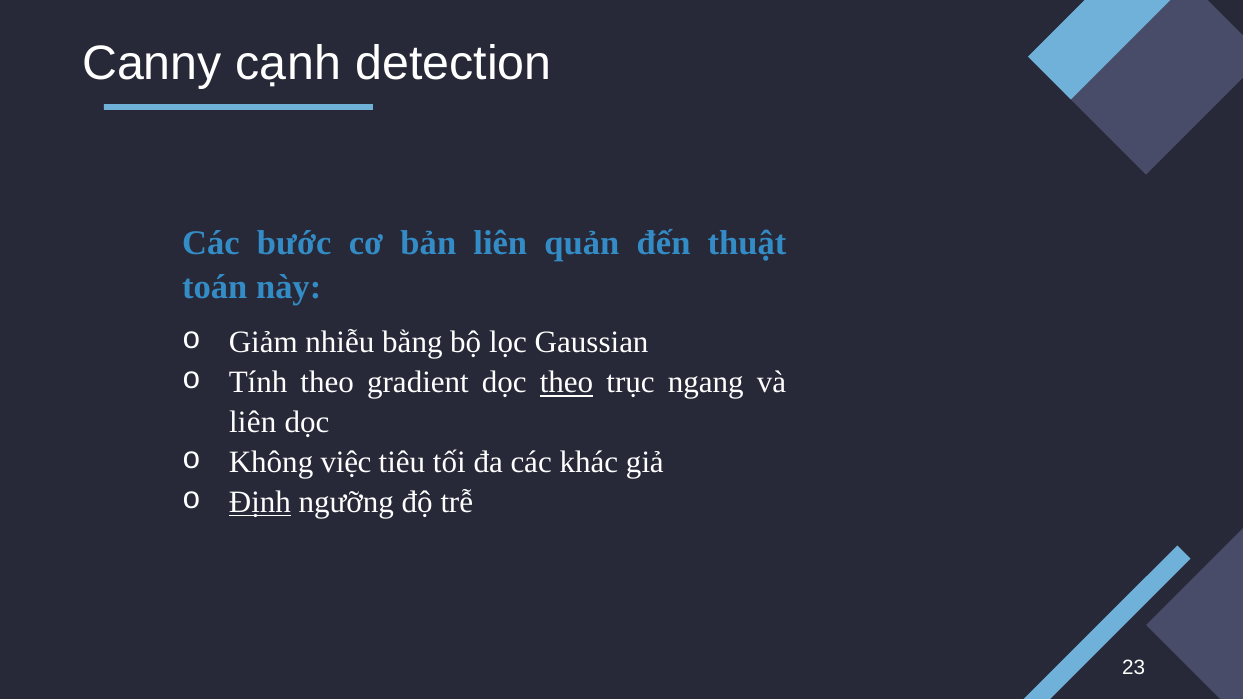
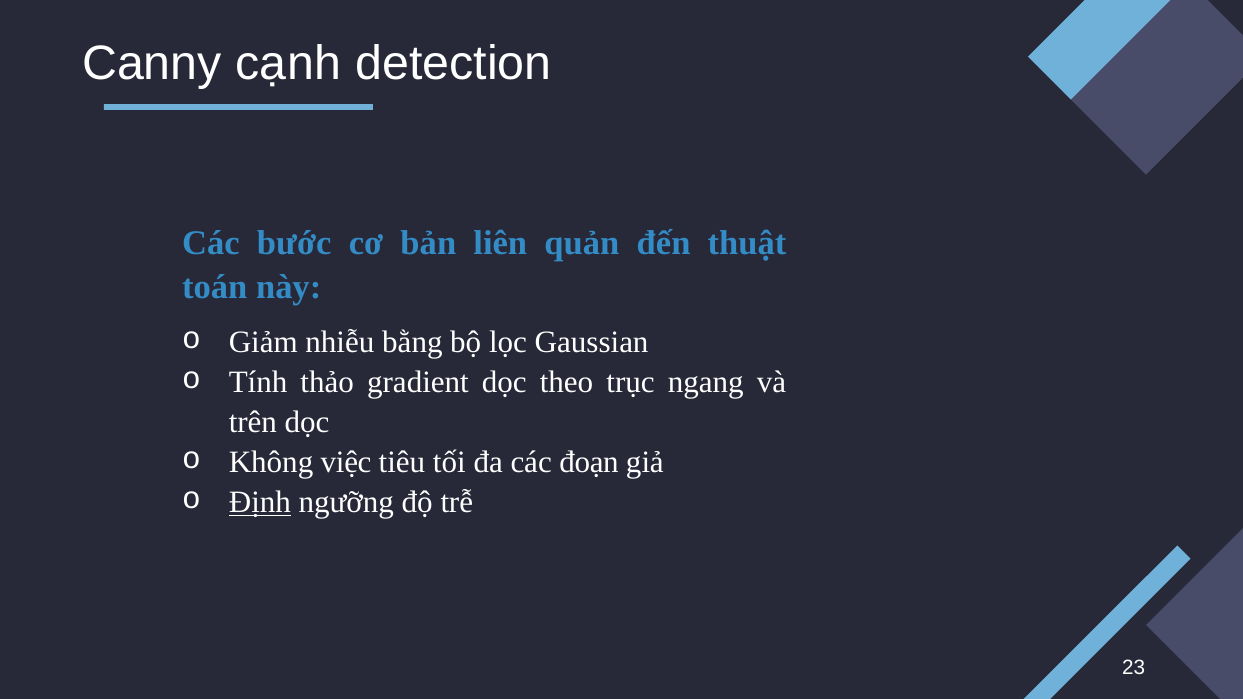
Tính theo: theo -> thảo (327, 383)
theo underline: present -> none (566, 383)
liên: liên -> trên (253, 422)
khác: khác -> đoạn (589, 462)
